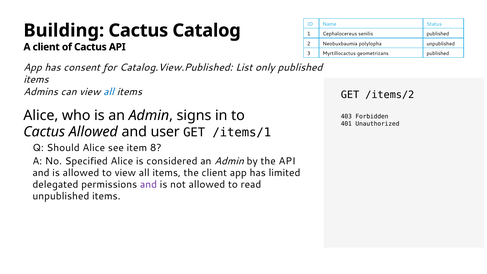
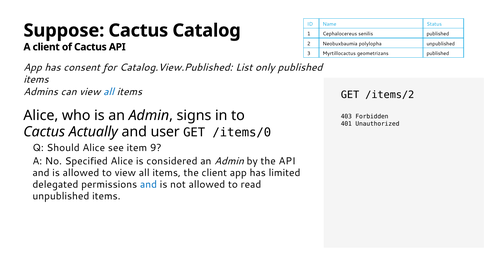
Building: Building -> Suppose (64, 30)
Cactus Allowed: Allowed -> Actually (93, 132)
/items/1: /items/1 -> /items/0 (242, 132)
8: 8 -> 9 (156, 148)
and colour: purple -> blue (148, 184)
